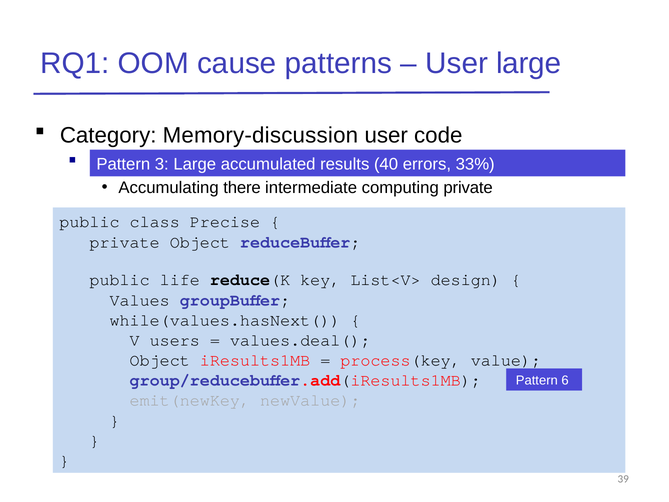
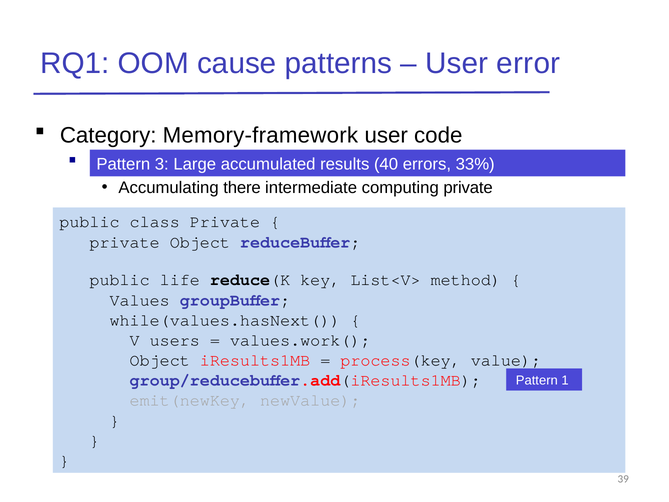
User large: large -> error (528, 63)
Memory-discussion: Memory-discussion -> Memory-framework (260, 135)
class Precise: Precise -> Private (225, 222)
design: design -> method (466, 280)
values.deal(: values.deal( -> values.work( (300, 340)
6: 6 -> 1 (565, 380)
